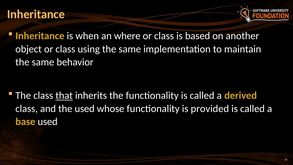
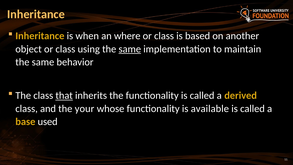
same underline: none -> present (130, 49)
the used: used -> your (85, 109)
provided: provided -> available (210, 109)
